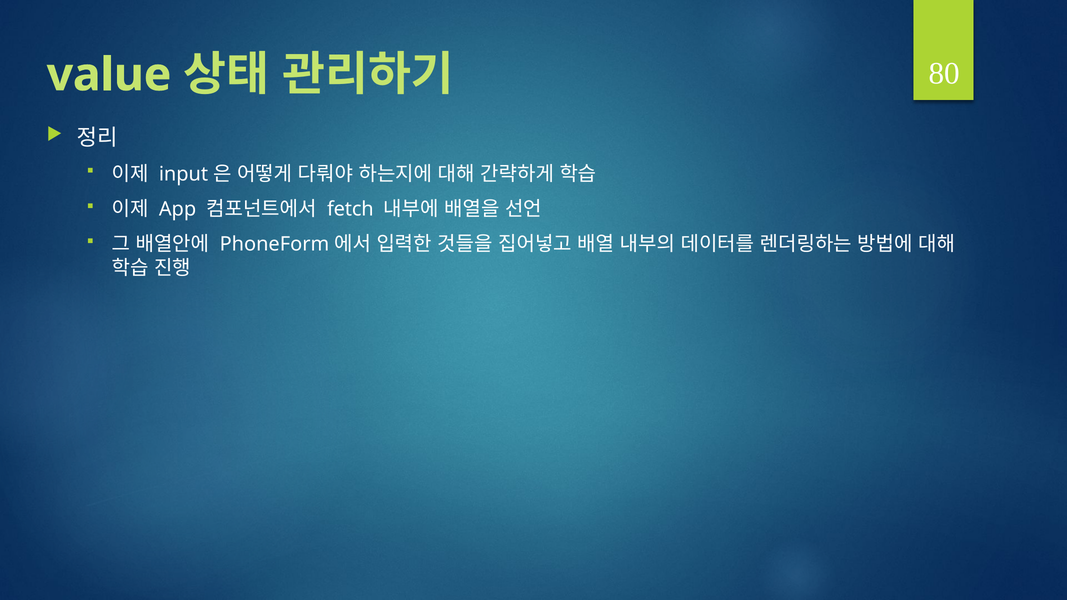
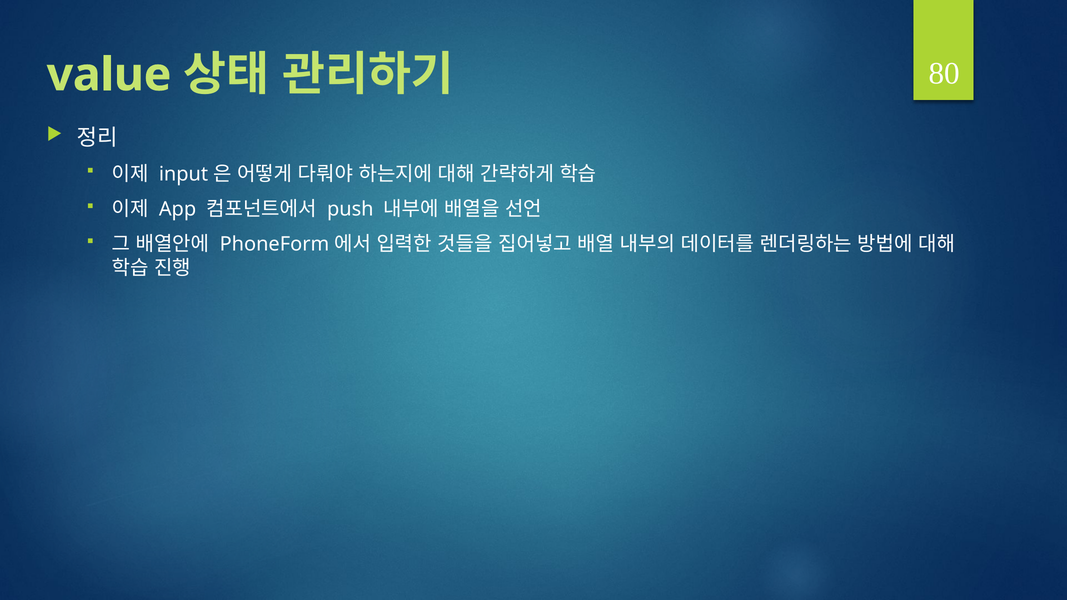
fetch: fetch -> push (350, 209)
